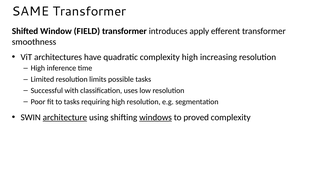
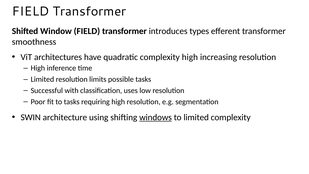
SAME: SAME -> FIELD (31, 11)
apply: apply -> types (199, 31)
architecture underline: present -> none (65, 117)
to proved: proved -> limited (196, 117)
